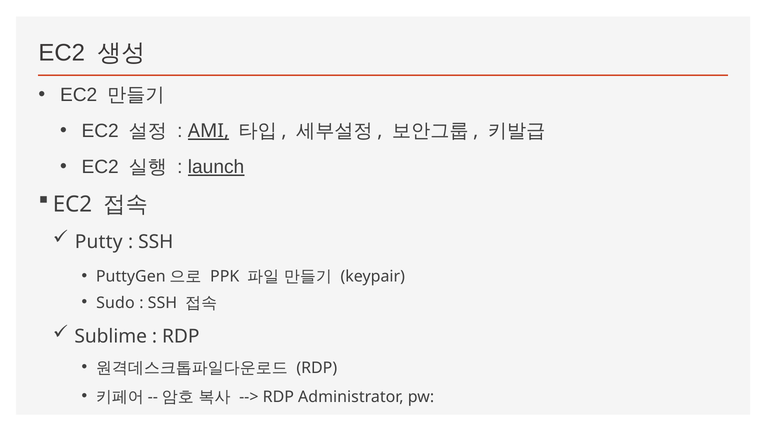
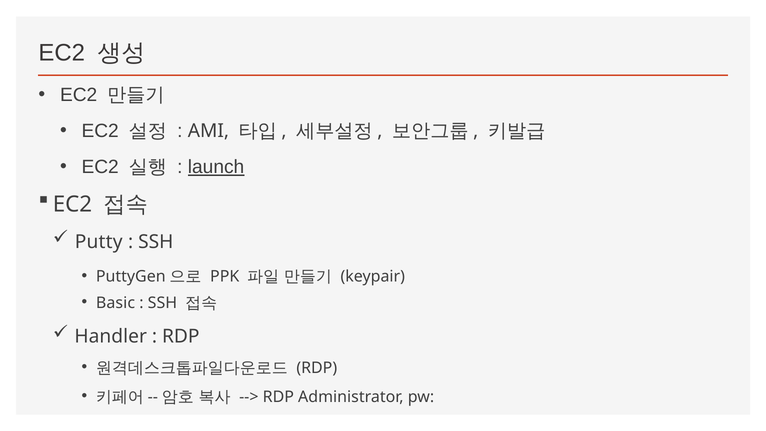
AMI underline: present -> none (208, 131)
Sudo: Sudo -> Basic (115, 303)
Sublime: Sublime -> Handler (111, 336)
